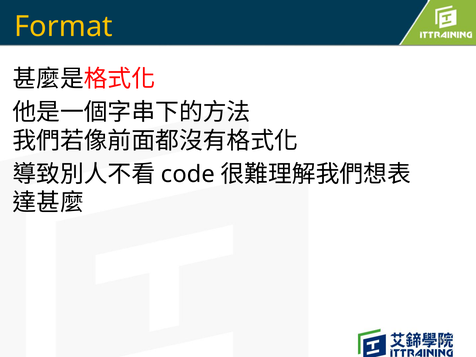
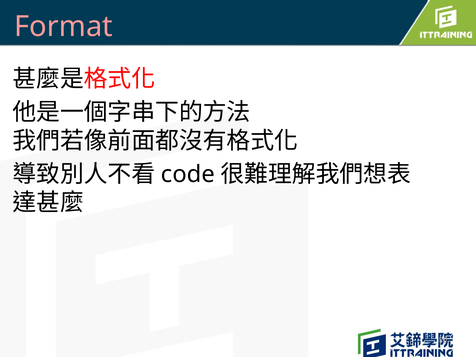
Format colour: yellow -> pink (63, 27)
